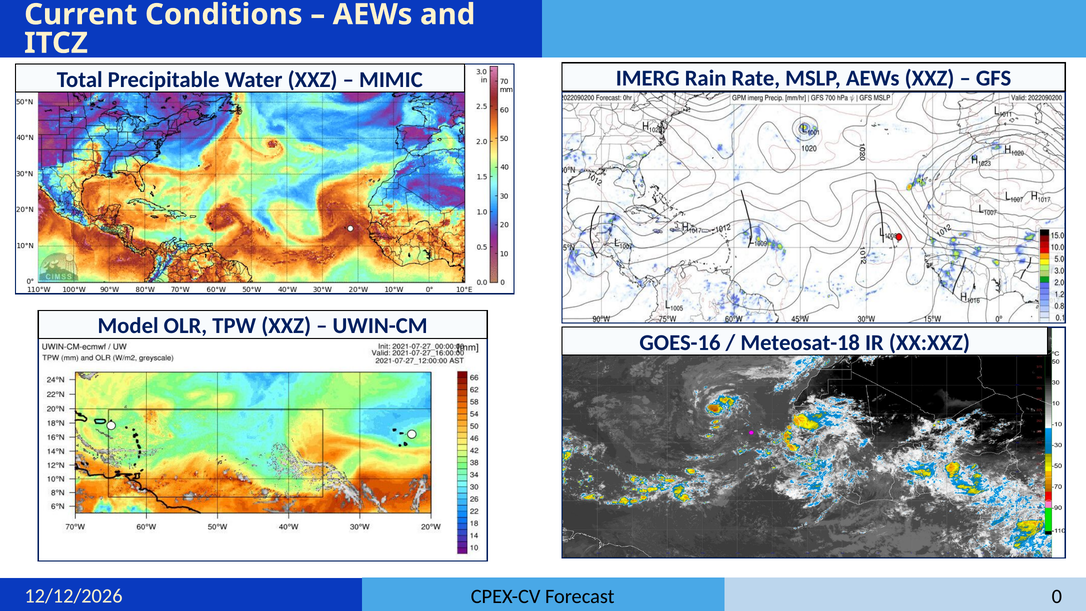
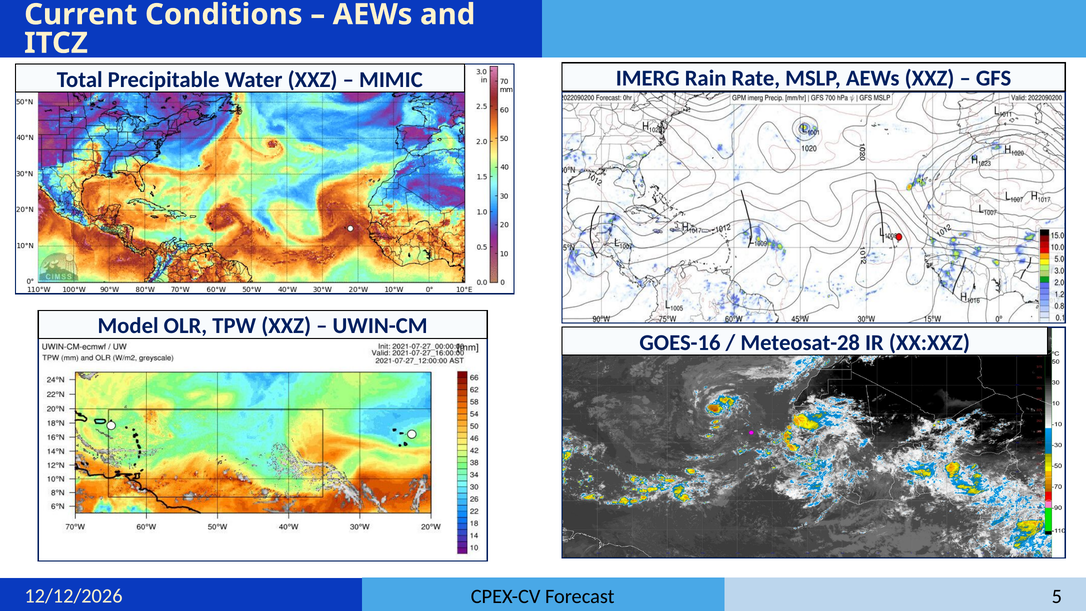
Meteosat-18: Meteosat-18 -> Meteosat-28 (800, 343)
0: 0 -> 5 (1057, 596)
